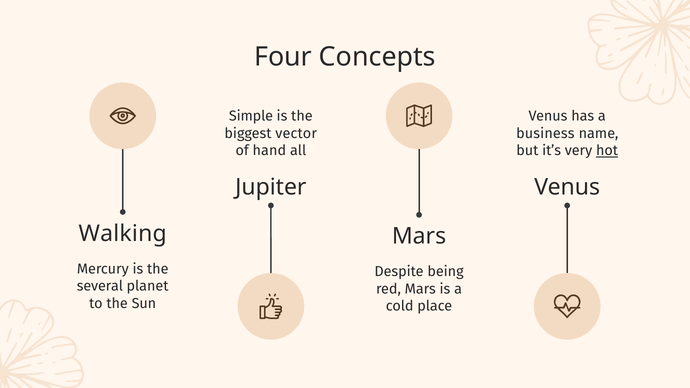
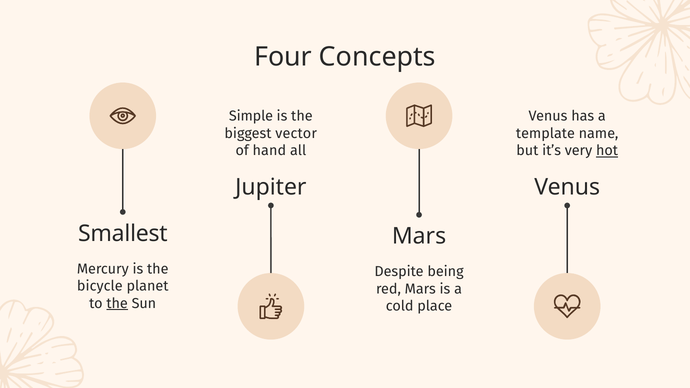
business: business -> template (545, 133)
Walking: Walking -> Smallest (123, 234)
several: several -> bicycle (100, 286)
the underline: none -> present (117, 303)
